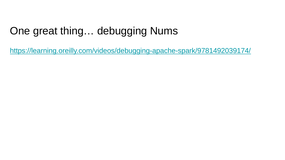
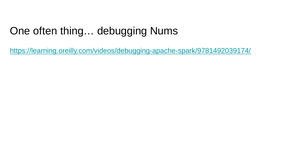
great: great -> often (45, 31)
